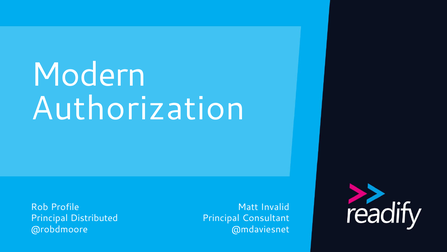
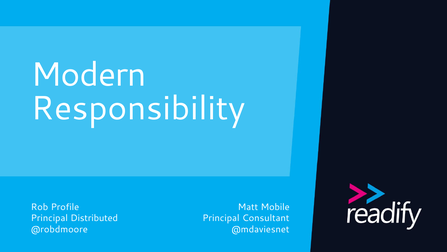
Authorization: Authorization -> Responsibility (138, 108)
Invalid: Invalid -> Mobile (275, 207)
